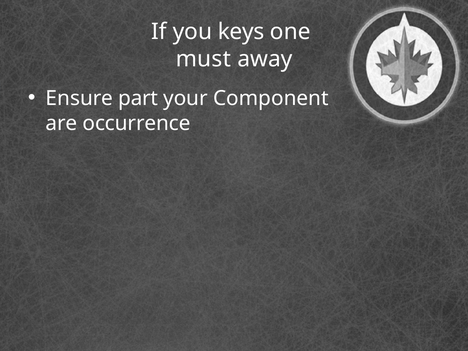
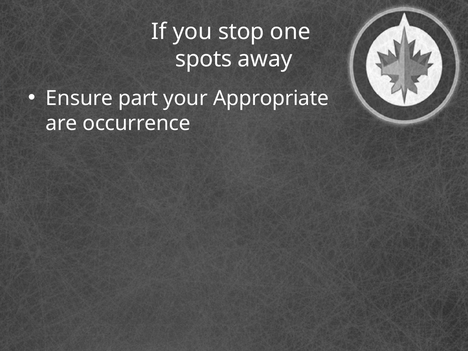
keys: keys -> stop (241, 32)
must: must -> spots (204, 59)
Component: Component -> Appropriate (271, 98)
